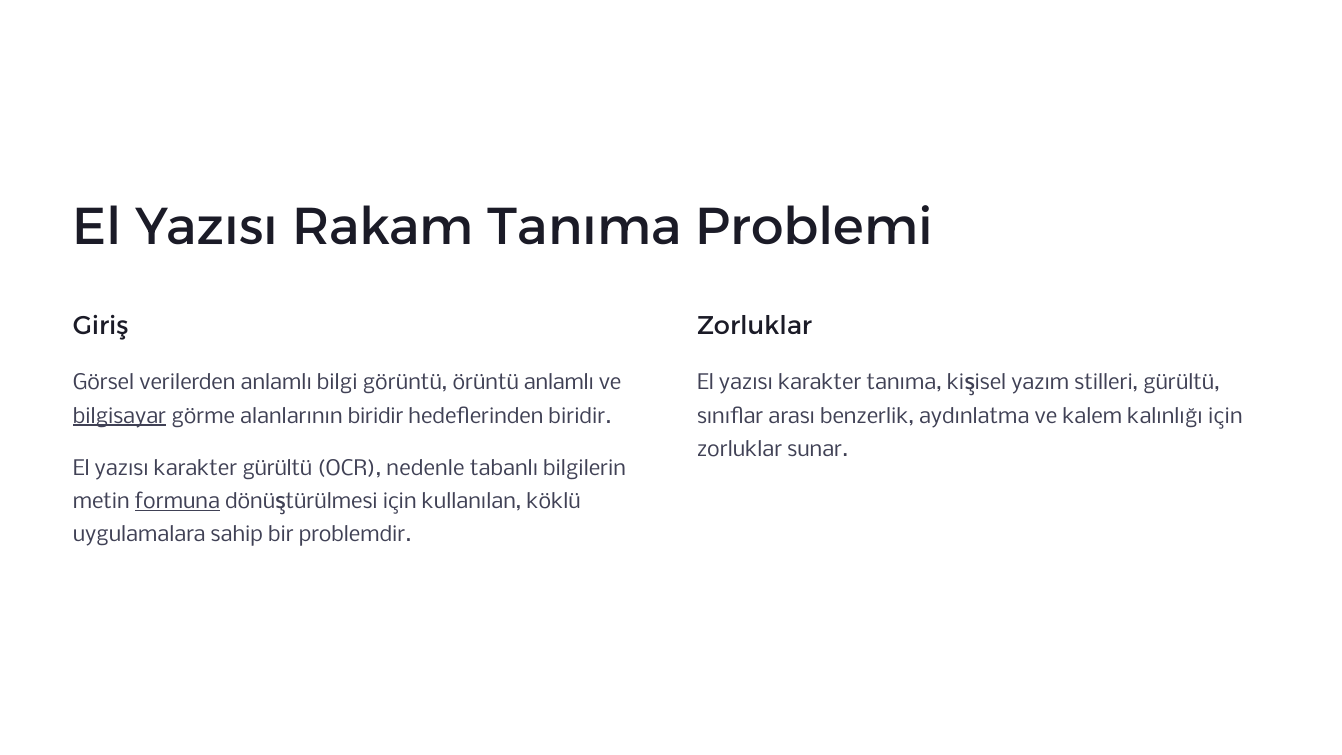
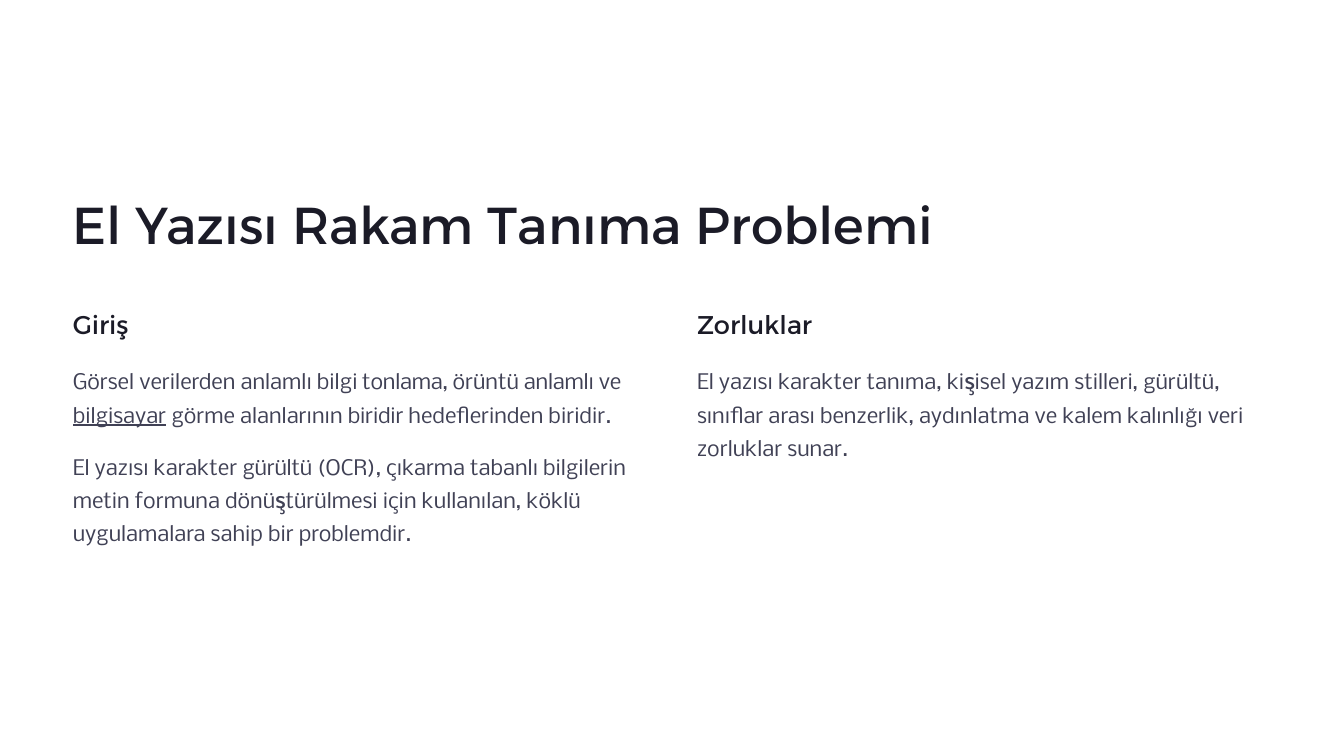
görüntü: görüntü -> tonlama (405, 383)
kalınlığı için: için -> veri (1226, 416)
nedenle: nedenle -> çıkarma (426, 468)
formuna underline: present -> none (177, 502)
